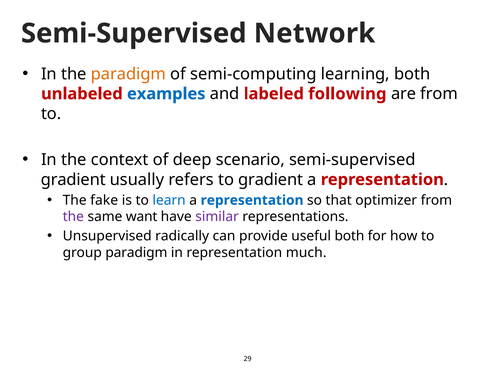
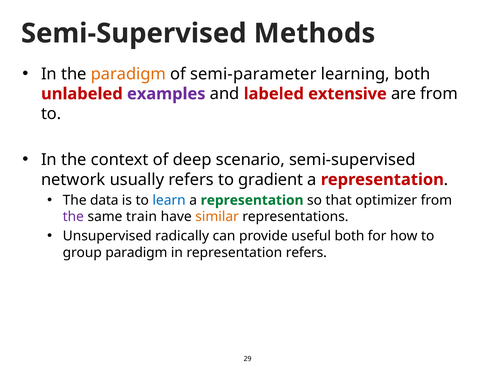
Network: Network -> Methods (314, 33)
semi-computing: semi-computing -> semi-parameter (253, 74)
examples colour: blue -> purple (166, 94)
following: following -> extensive (347, 94)
gradient: gradient -> network (73, 180)
fake: fake -> data (104, 200)
representation colour: blue -> green (252, 200)
want: want -> train (142, 217)
similar colour: purple -> orange (217, 217)
representation much: much -> refers (306, 253)
